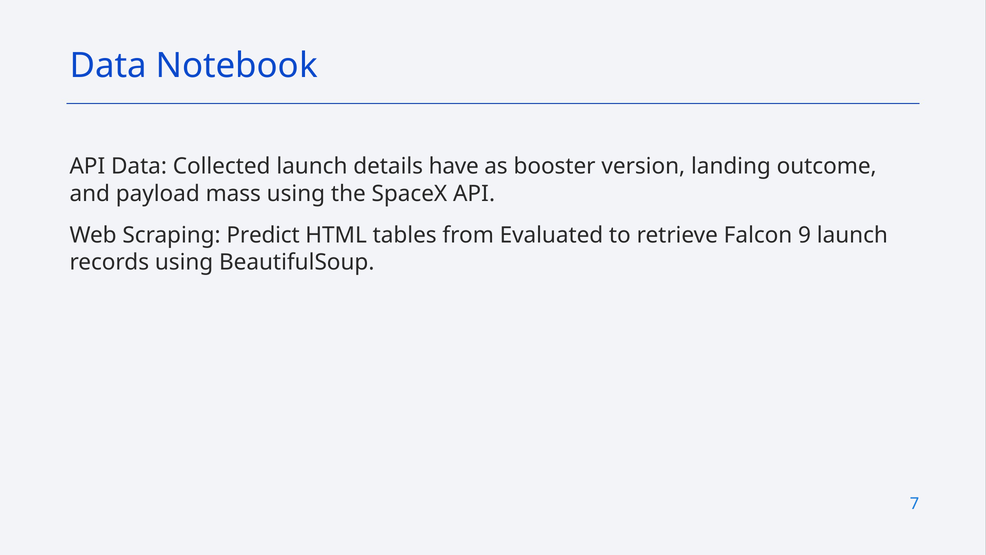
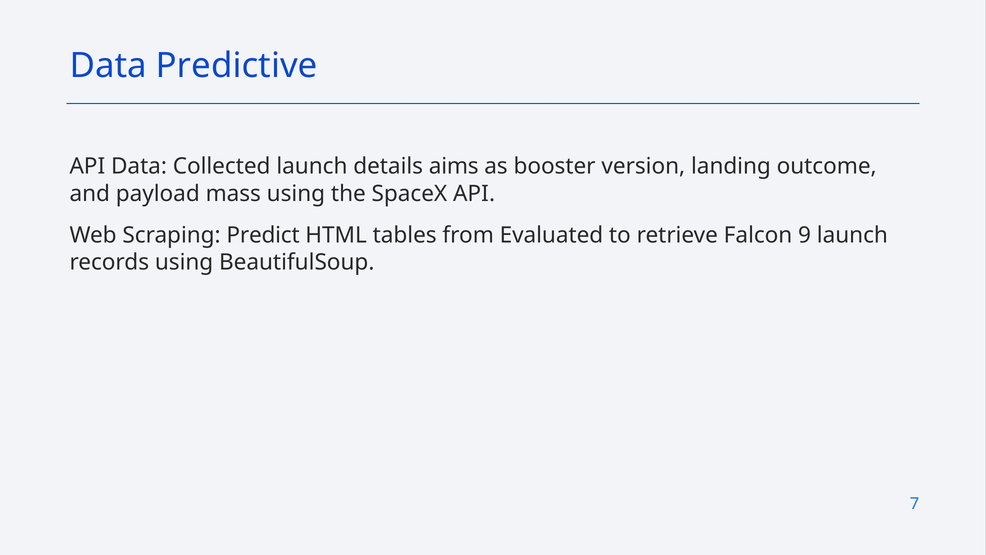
Notebook: Notebook -> Predictive (237, 66)
have: have -> aims (454, 166)
